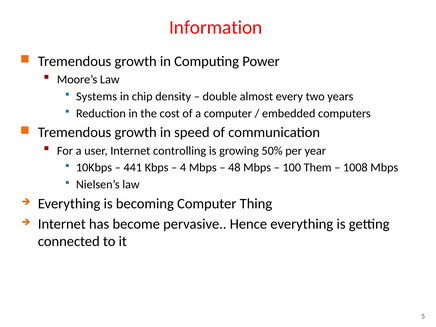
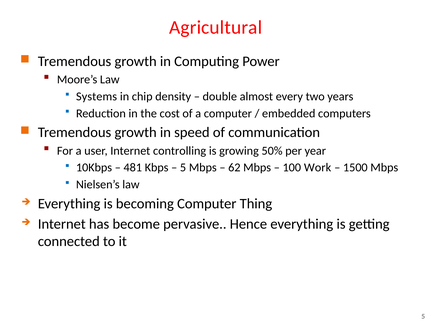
Information: Information -> Agricultural (216, 28)
441: 441 -> 481 (133, 168)
4: 4 -> 5 (183, 168)
48: 48 -> 62 (234, 168)
Them: Them -> Work (318, 168)
1008: 1008 -> 1500 (355, 168)
